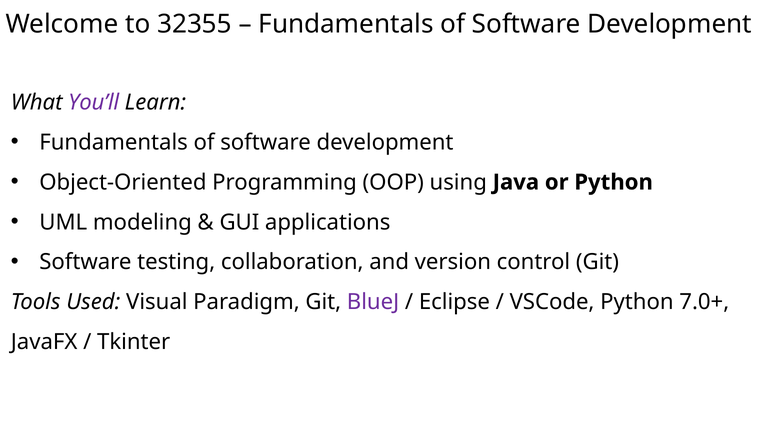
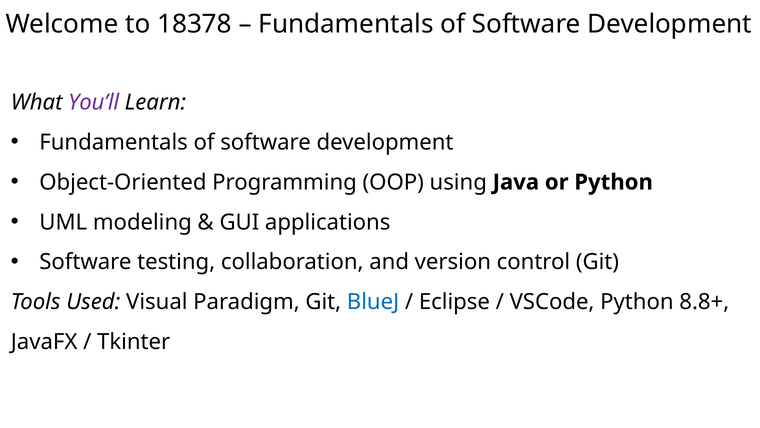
32355: 32355 -> 18378 (194, 24)
BlueJ colour: purple -> blue (373, 302)
7.0+: 7.0+ -> 8.8+ (704, 302)
